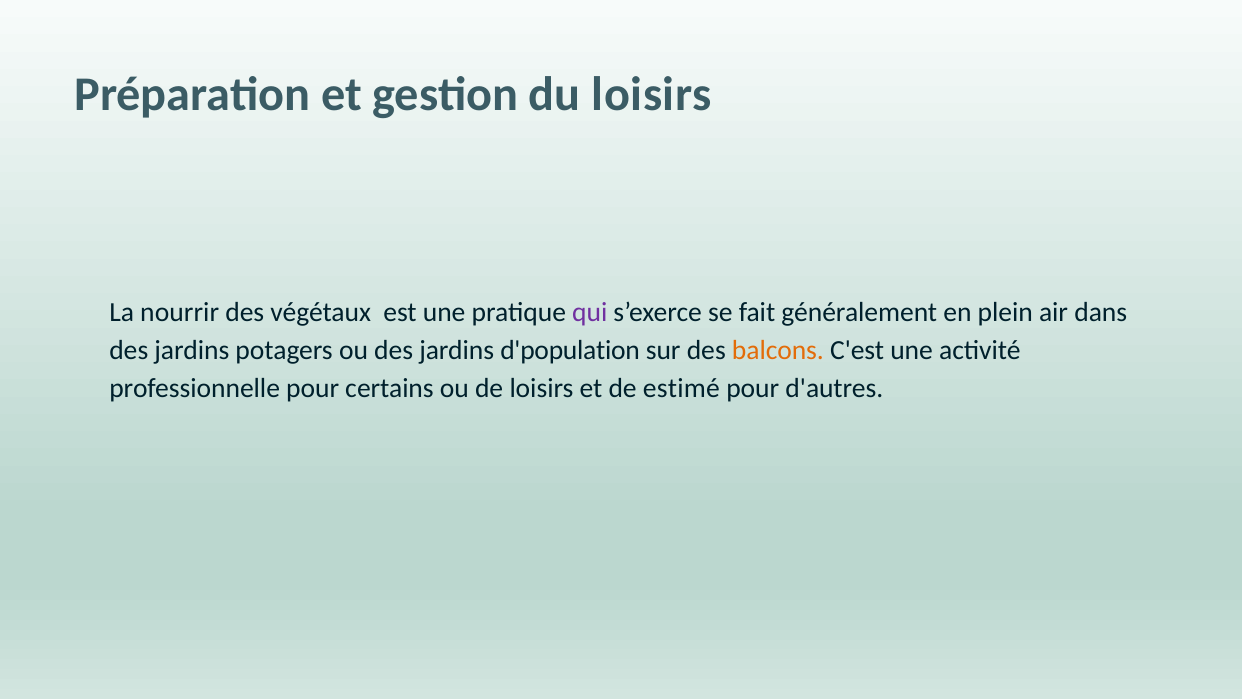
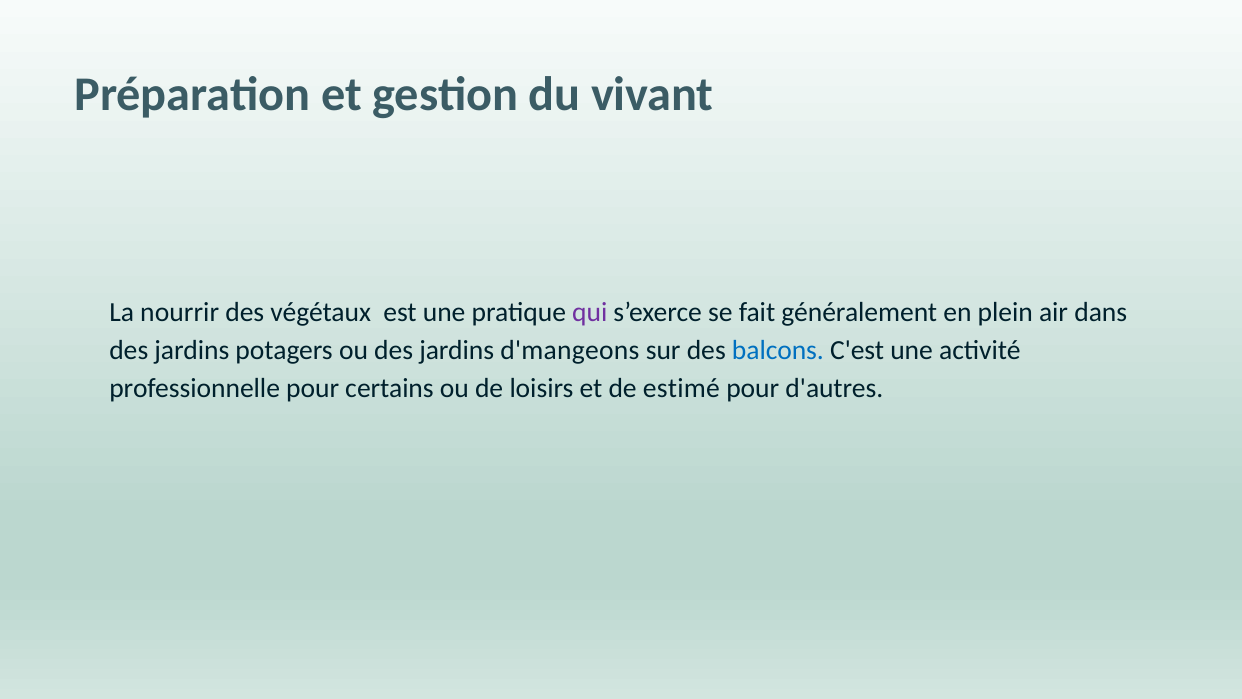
du loisirs: loisirs -> vivant (652, 95)
d'population: d'population -> d'mangeons (570, 350)
balcons colour: orange -> blue (778, 350)
